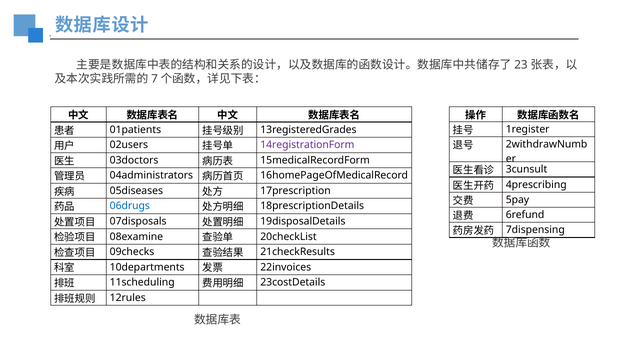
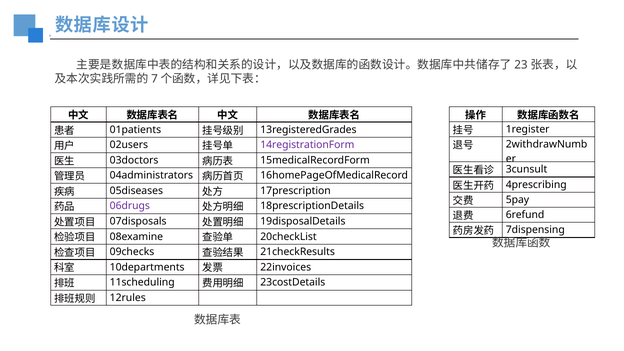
06drugs colour: blue -> purple (130, 206)
